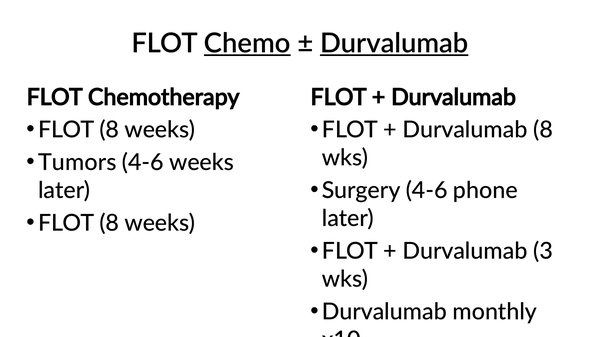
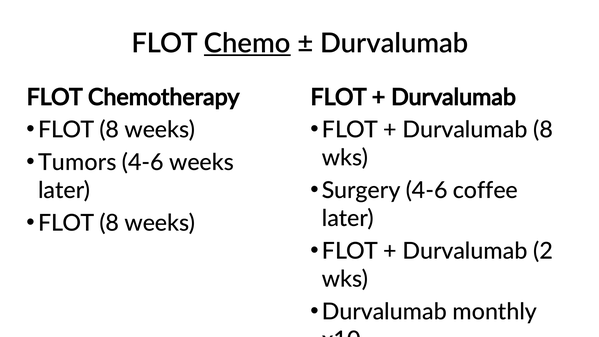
Durvalumab underline: present -> none (394, 43)
phone: phone -> coffee (485, 190)
3: 3 -> 2 (543, 251)
